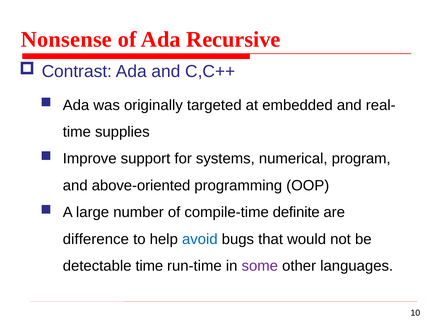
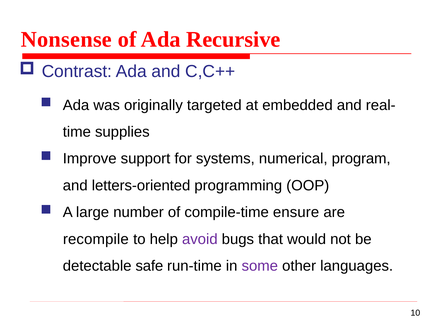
above-oriented: above-oriented -> letters-oriented (141, 186)
definite: definite -> ensure (296, 212)
difference: difference -> recompile (96, 239)
avoid colour: blue -> purple (200, 239)
detectable time: time -> safe (149, 266)
